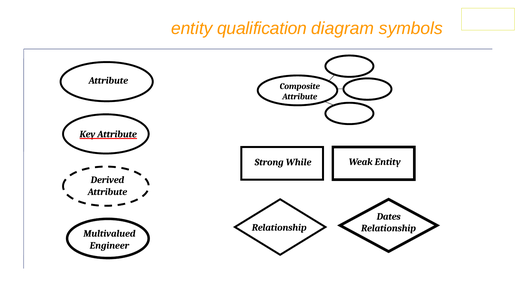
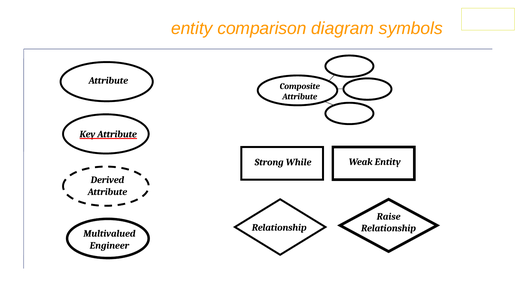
qualification: qualification -> comparison (262, 28)
Dates: Dates -> Raise (389, 216)
